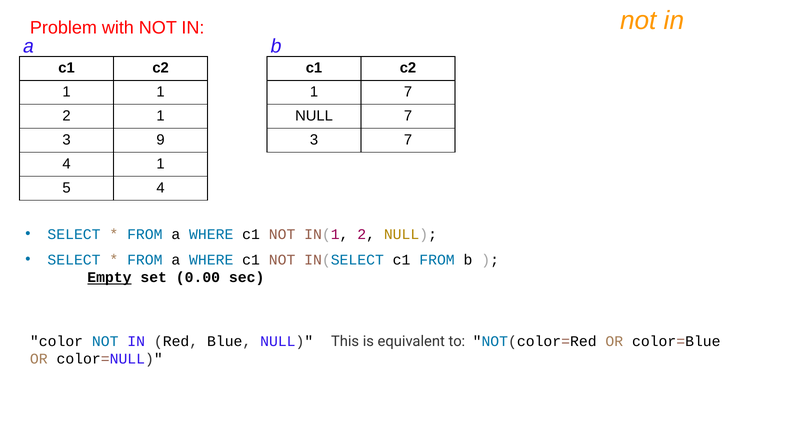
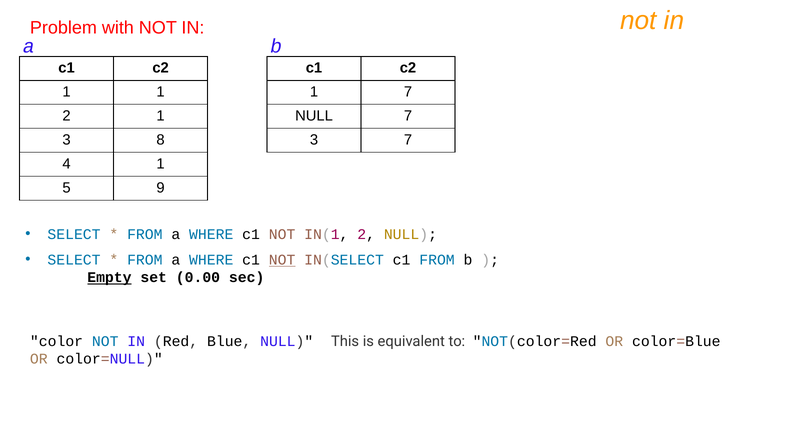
9: 9 -> 8 (161, 140)
5 4: 4 -> 9 (161, 188)
NOT underline: none -> present (282, 260)
